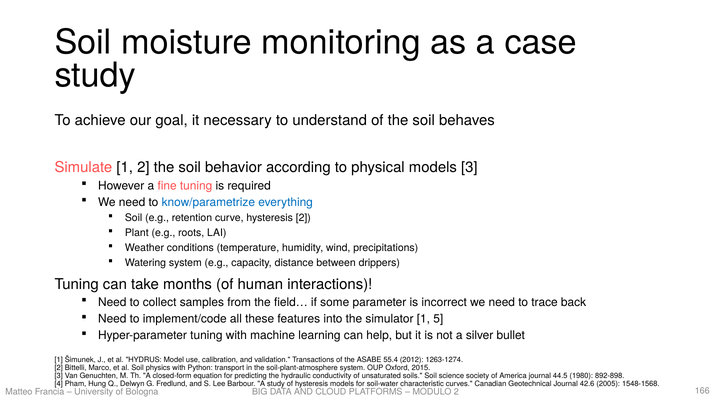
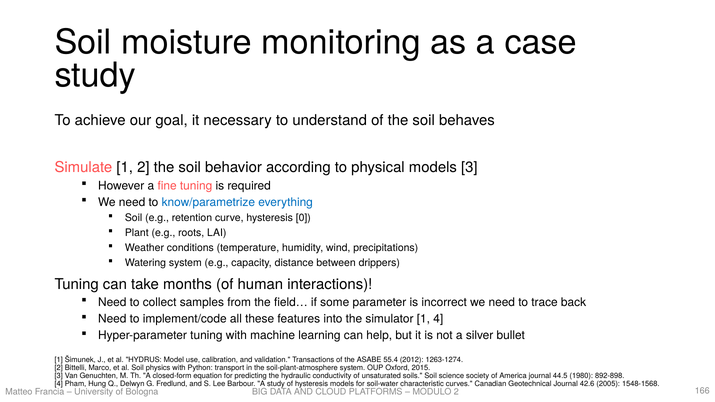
hysteresis 2: 2 -> 0 (303, 218)
1 5: 5 -> 4 (438, 319)
